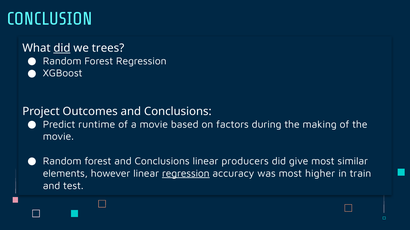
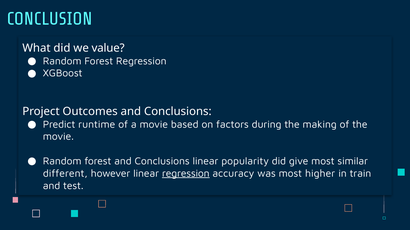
did underline: present -> none (62, 48)
trees: trees -> value (108, 48)
producers: producers -> popularity (245, 162)
elements: elements -> different (65, 174)
